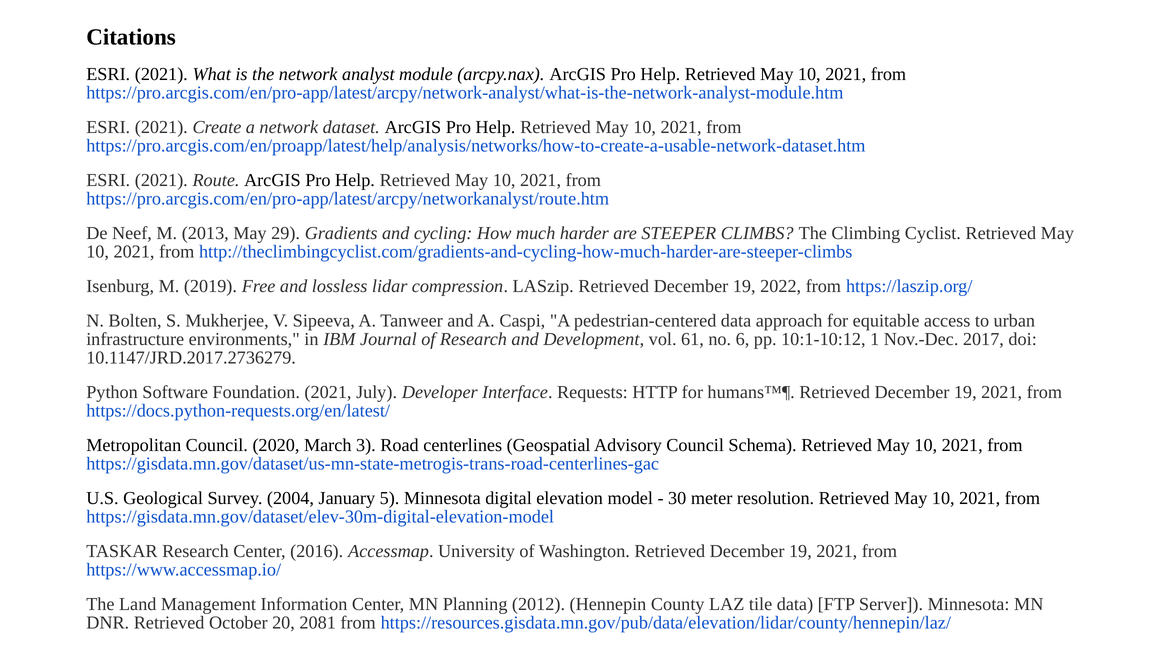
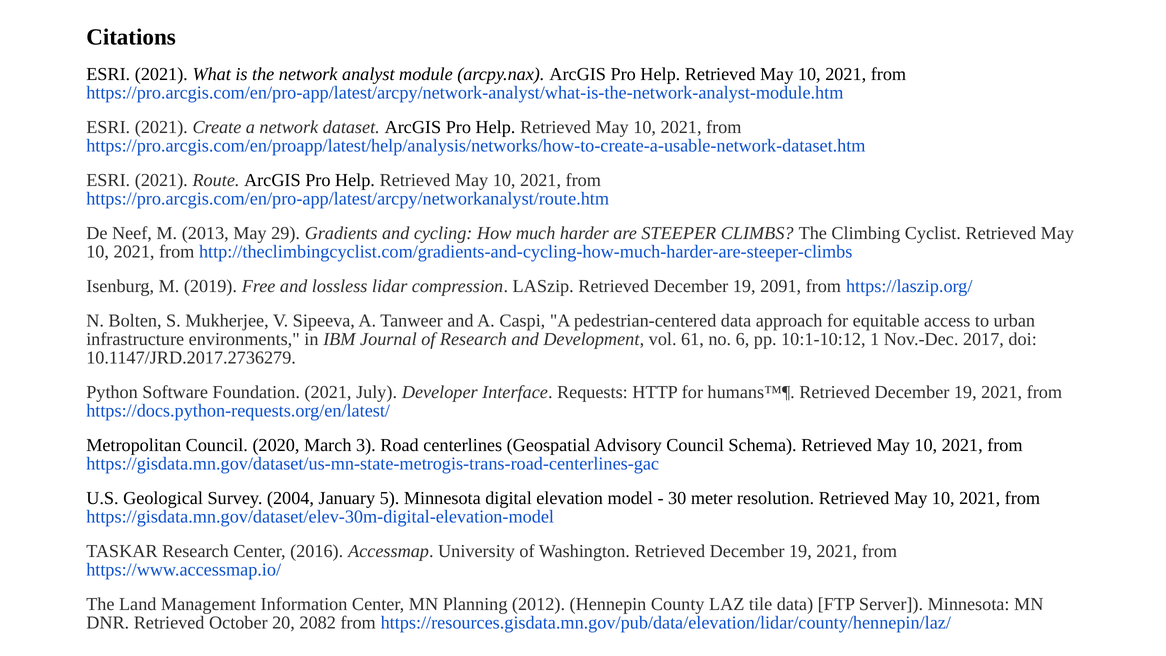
2022: 2022 -> 2091 (781, 286)
2081: 2081 -> 2082 (318, 623)
